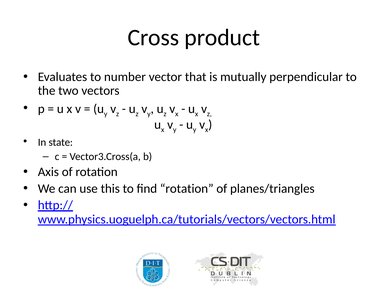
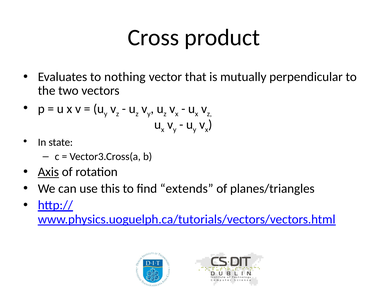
number: number -> nothing (125, 77)
Axis underline: none -> present (48, 172)
find rotation: rotation -> extends (187, 188)
